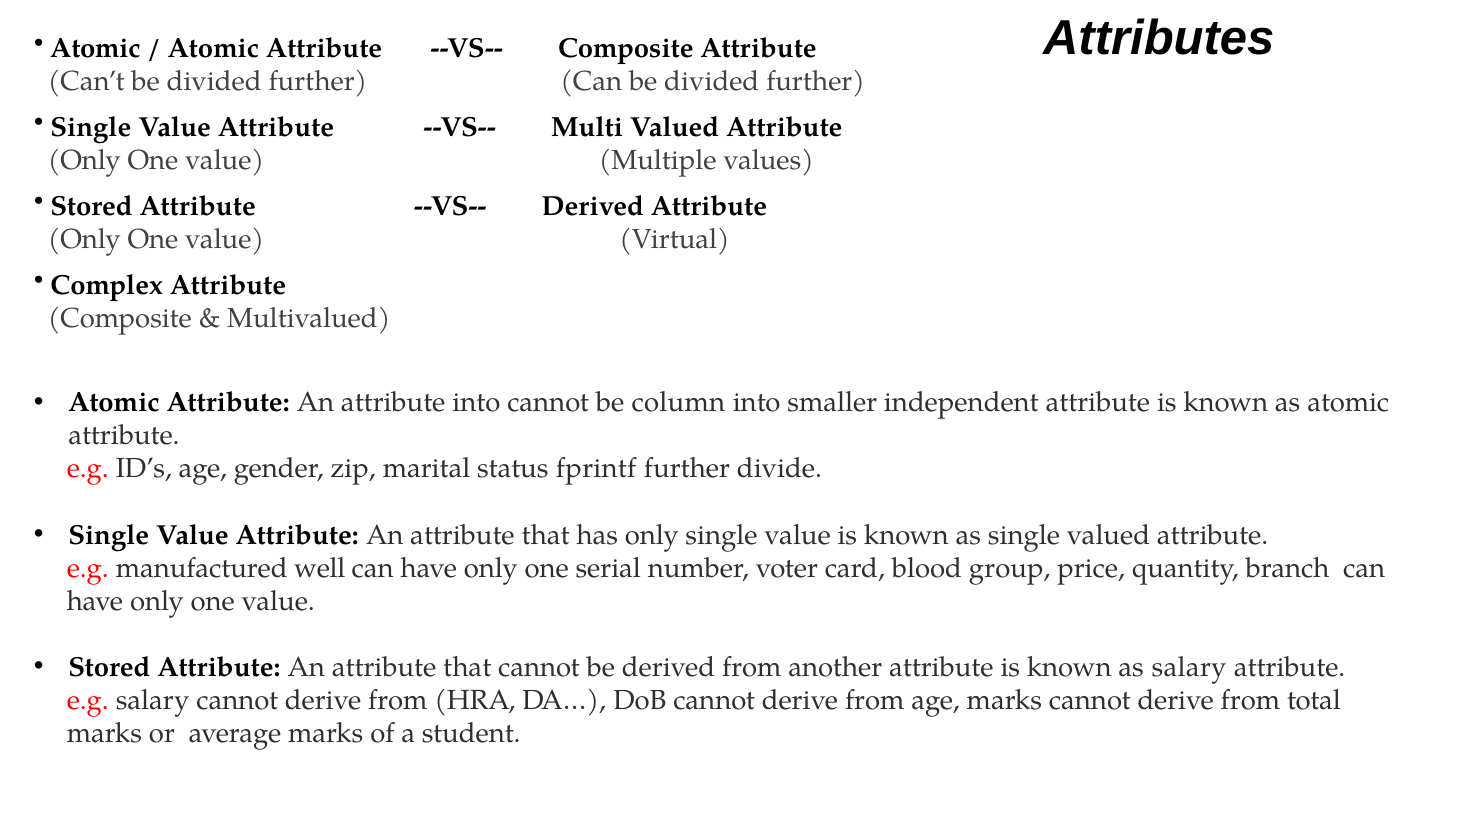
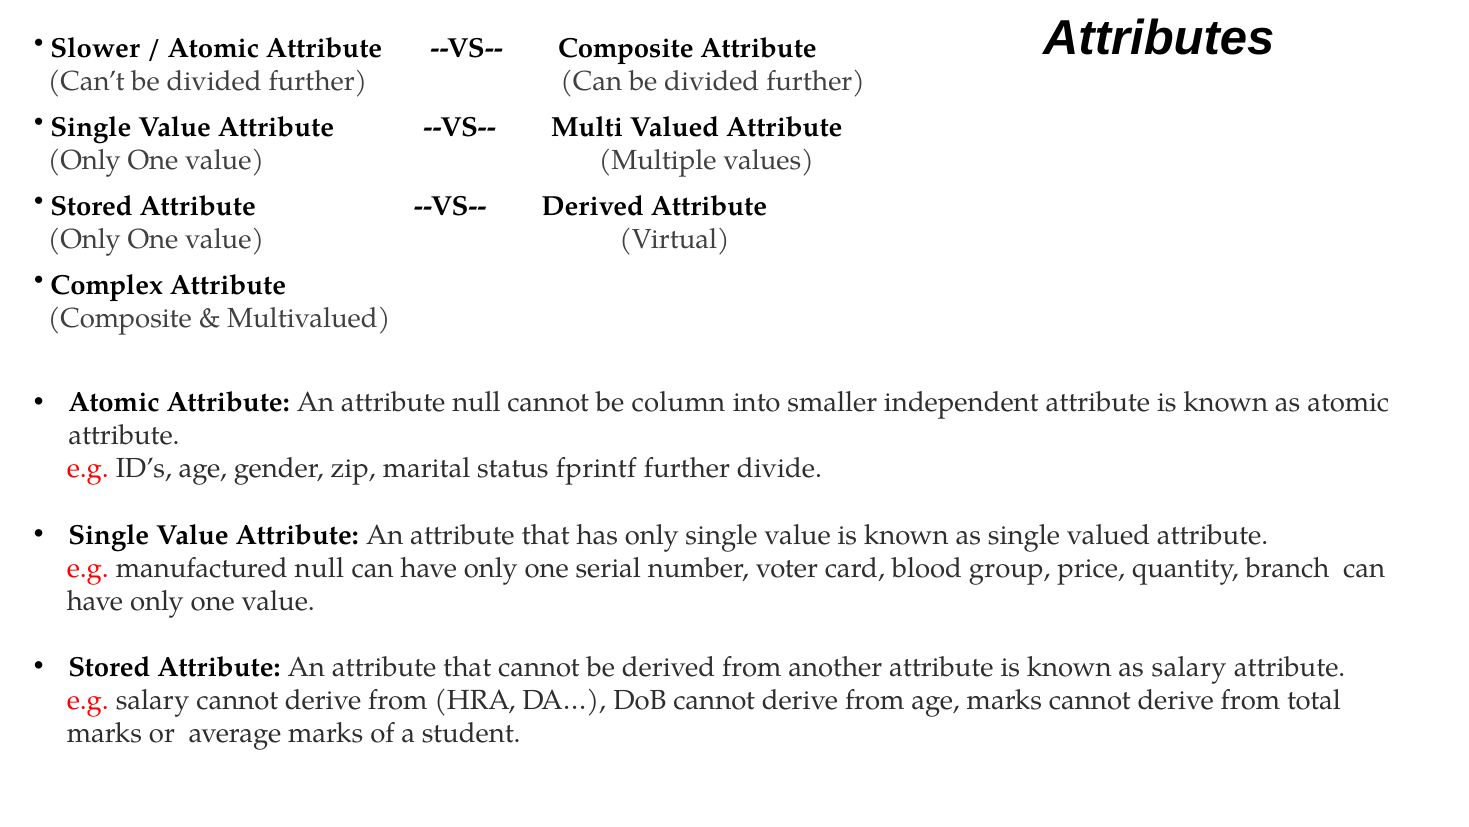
Atomic: Atomic -> Slower (95, 48)
attribute into: into -> null (476, 402)
manufactured well: well -> null (320, 568)
